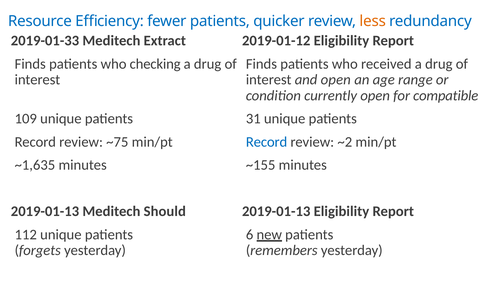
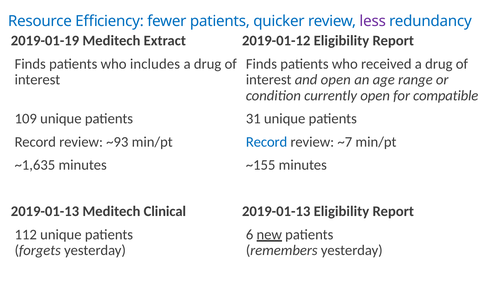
less colour: orange -> purple (373, 21)
2019-01-33: 2019-01-33 -> 2019-01-19 (45, 41)
checking: checking -> includes (155, 64)
~75: ~75 -> ~93 (117, 142)
~2: ~2 -> ~7 (345, 142)
Should: Should -> Clinical (165, 211)
